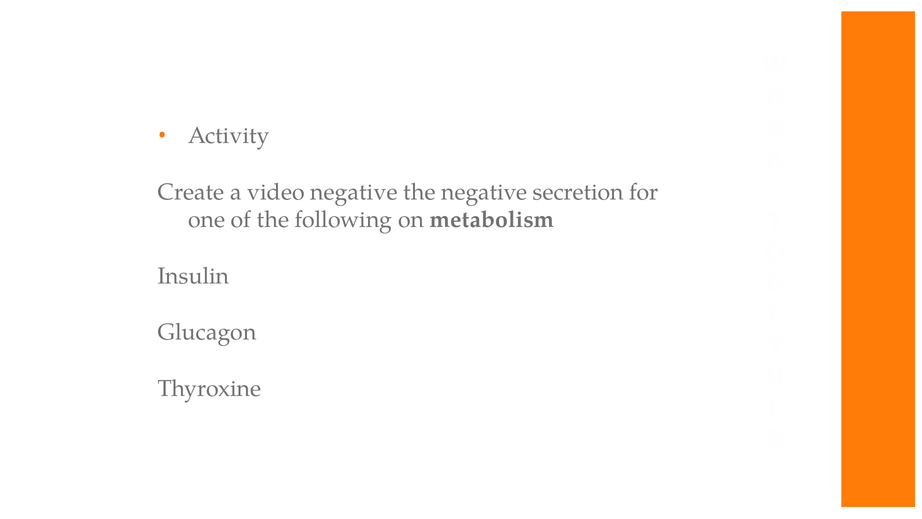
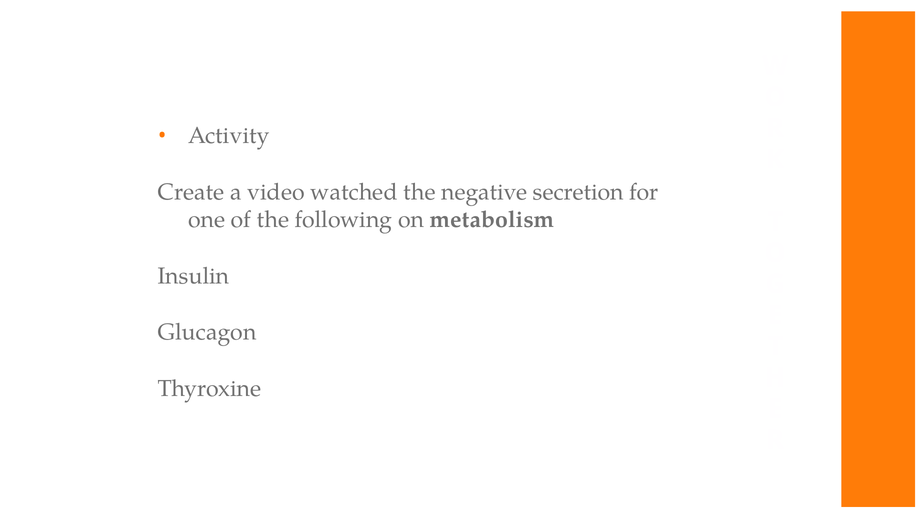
video negative: negative -> watched (354, 192)
